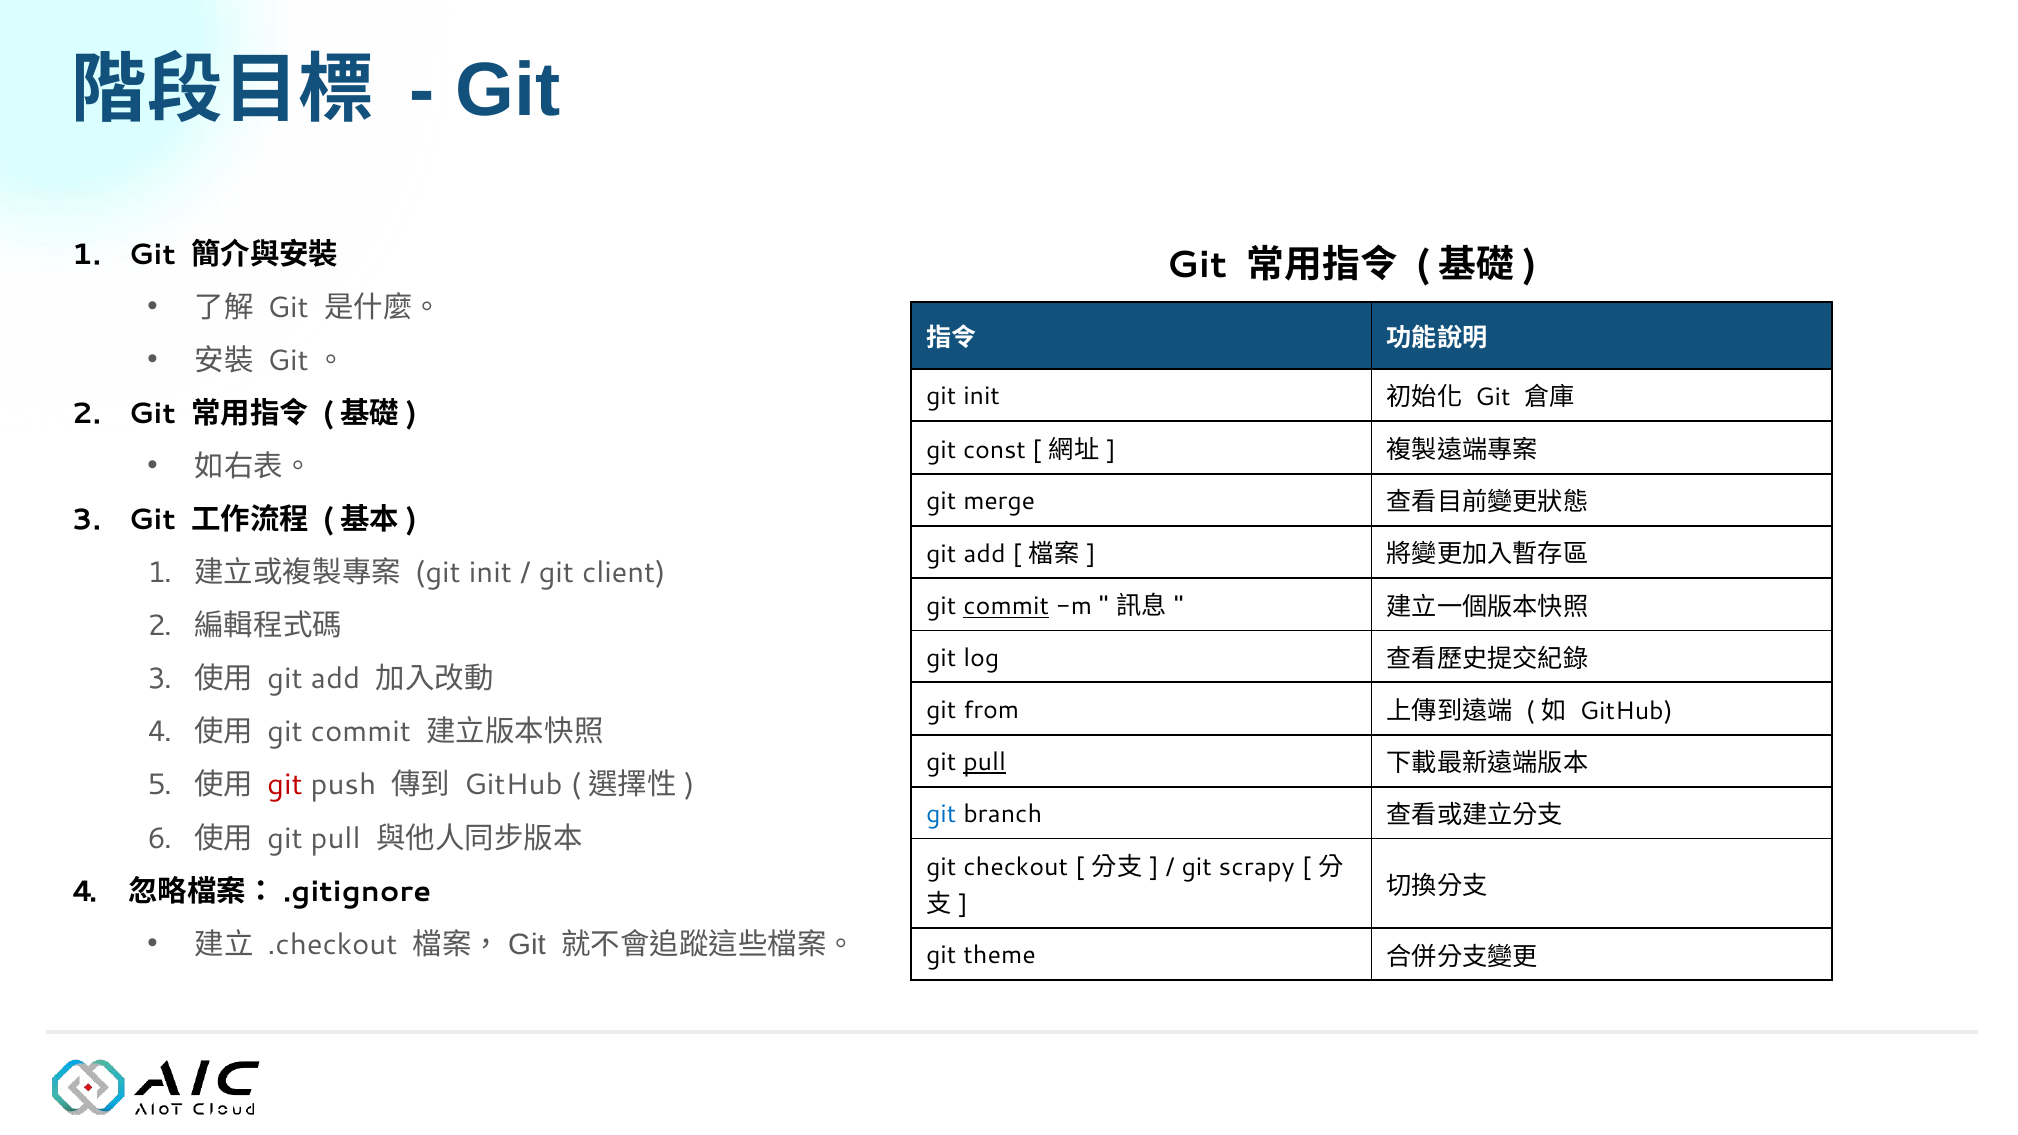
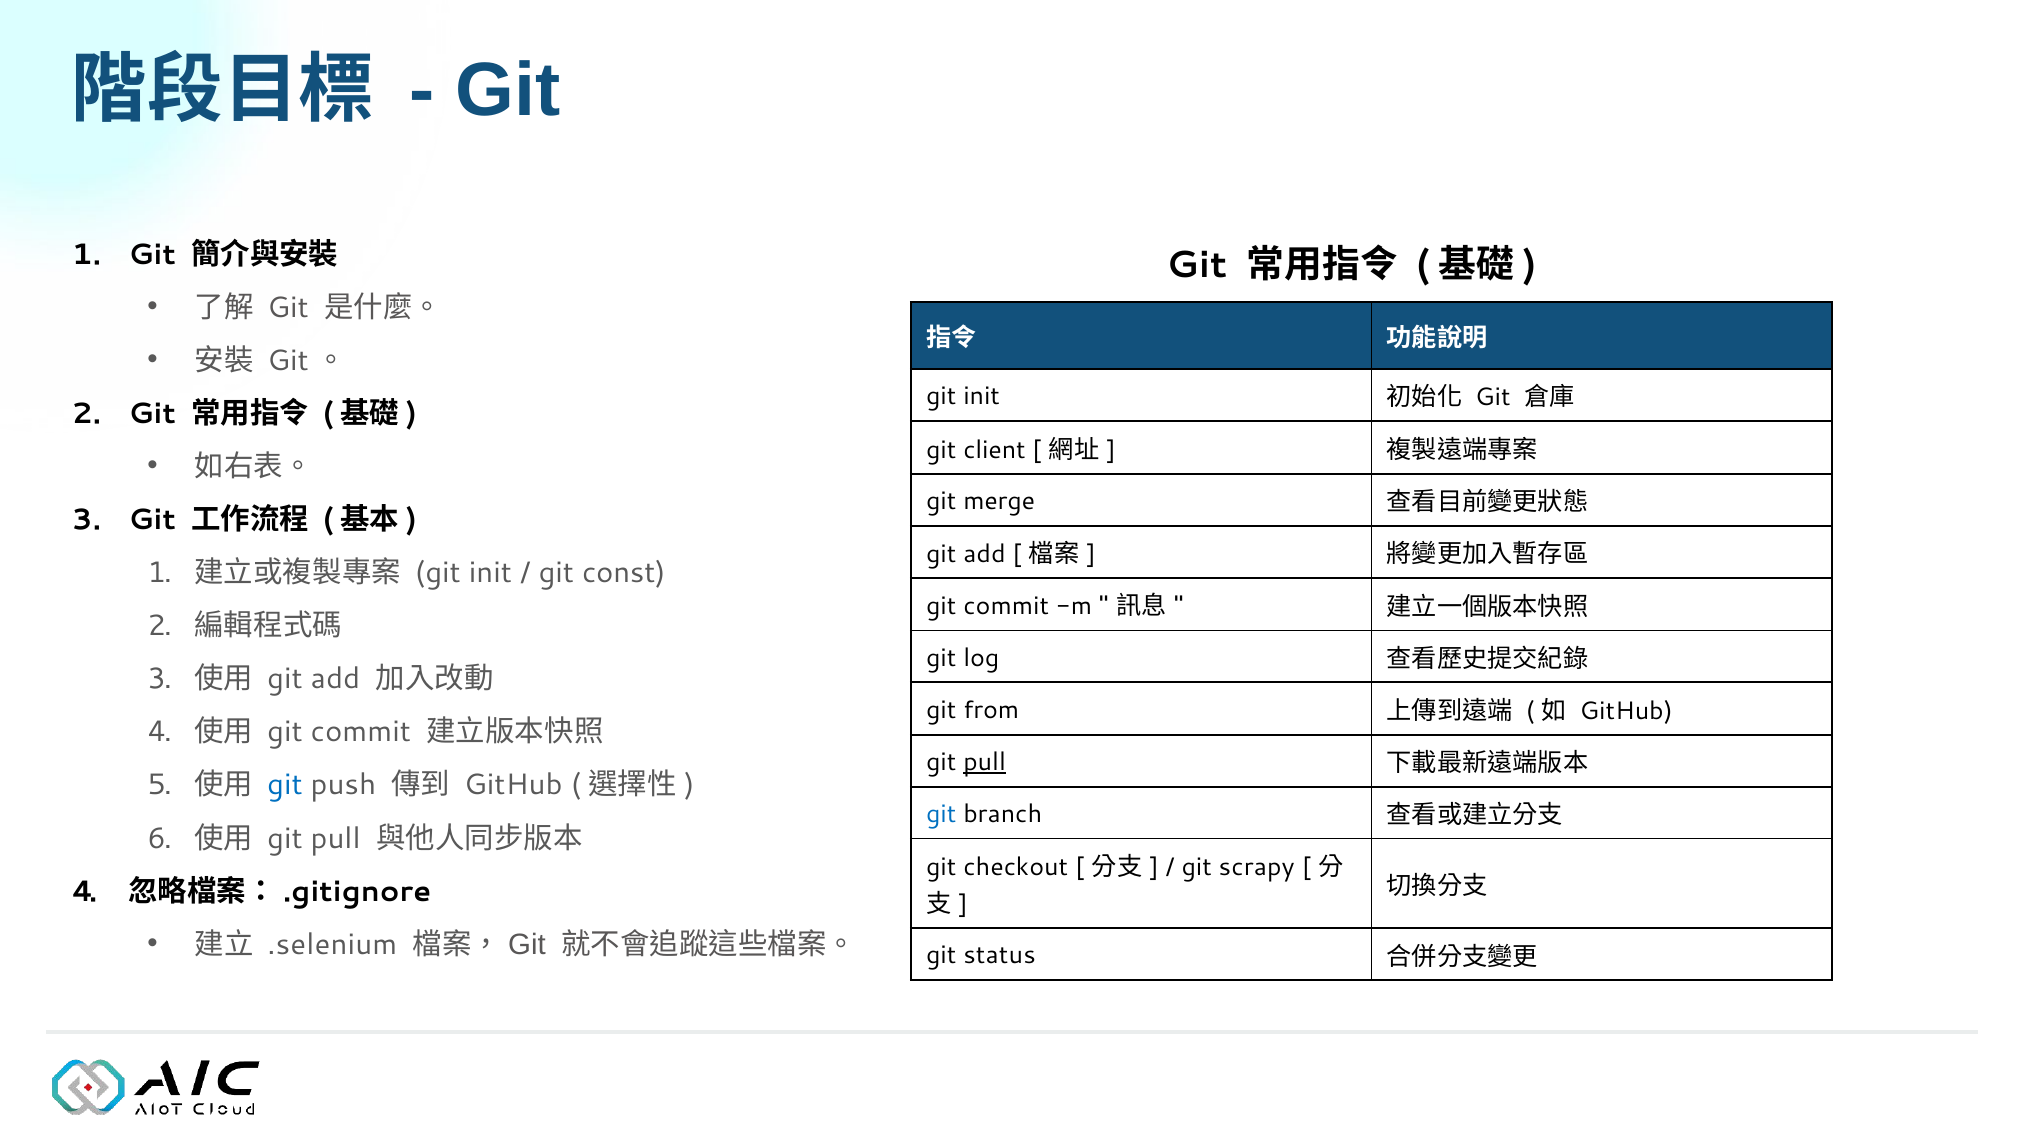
const: const -> client (994, 450)
client: client -> const (624, 573)
commit underline: present -> none (1006, 607)
git colour: red -> blue (285, 785)
.checkout: .checkout -> .selenium (332, 945)
theme: theme -> status (1000, 956)
